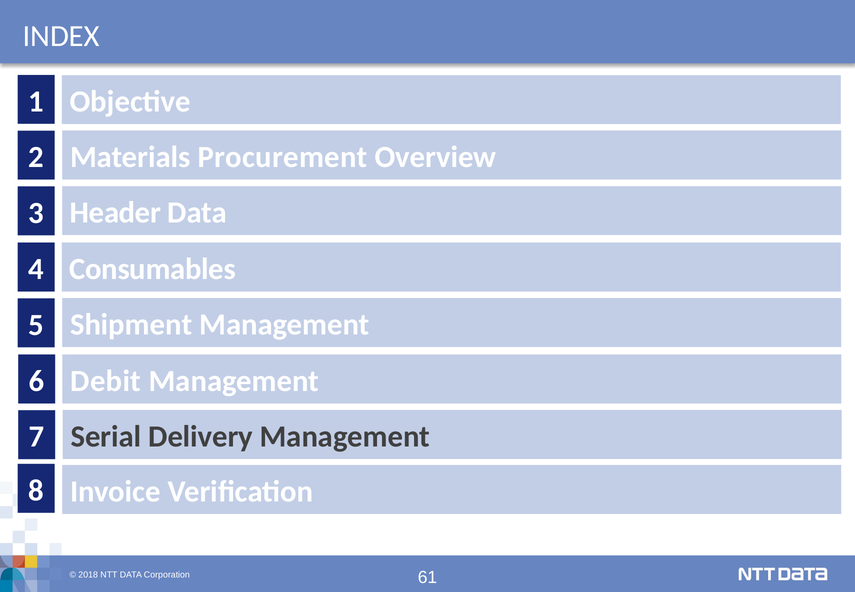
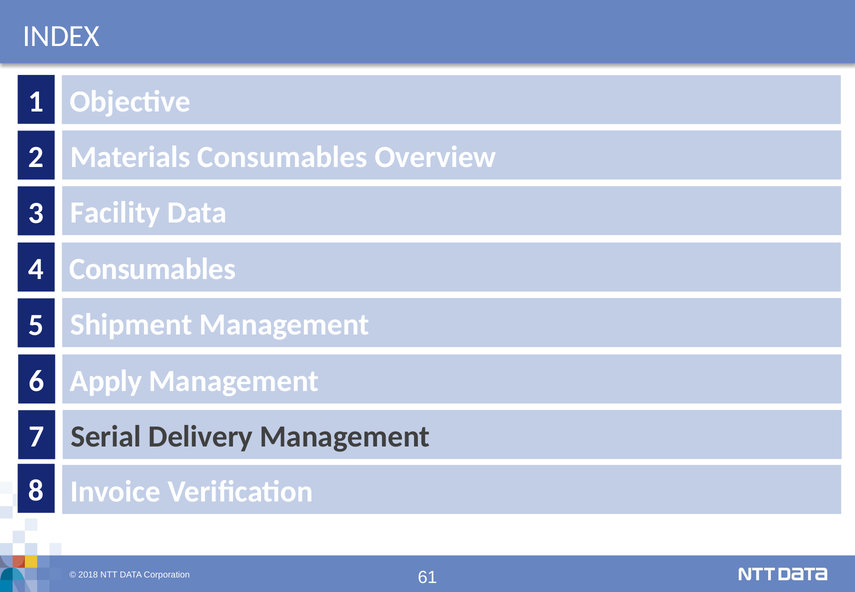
Materials Procurement: Procurement -> Consumables (283, 157)
Header: Header -> Facility (115, 213)
Debit: Debit -> Apply (106, 381)
